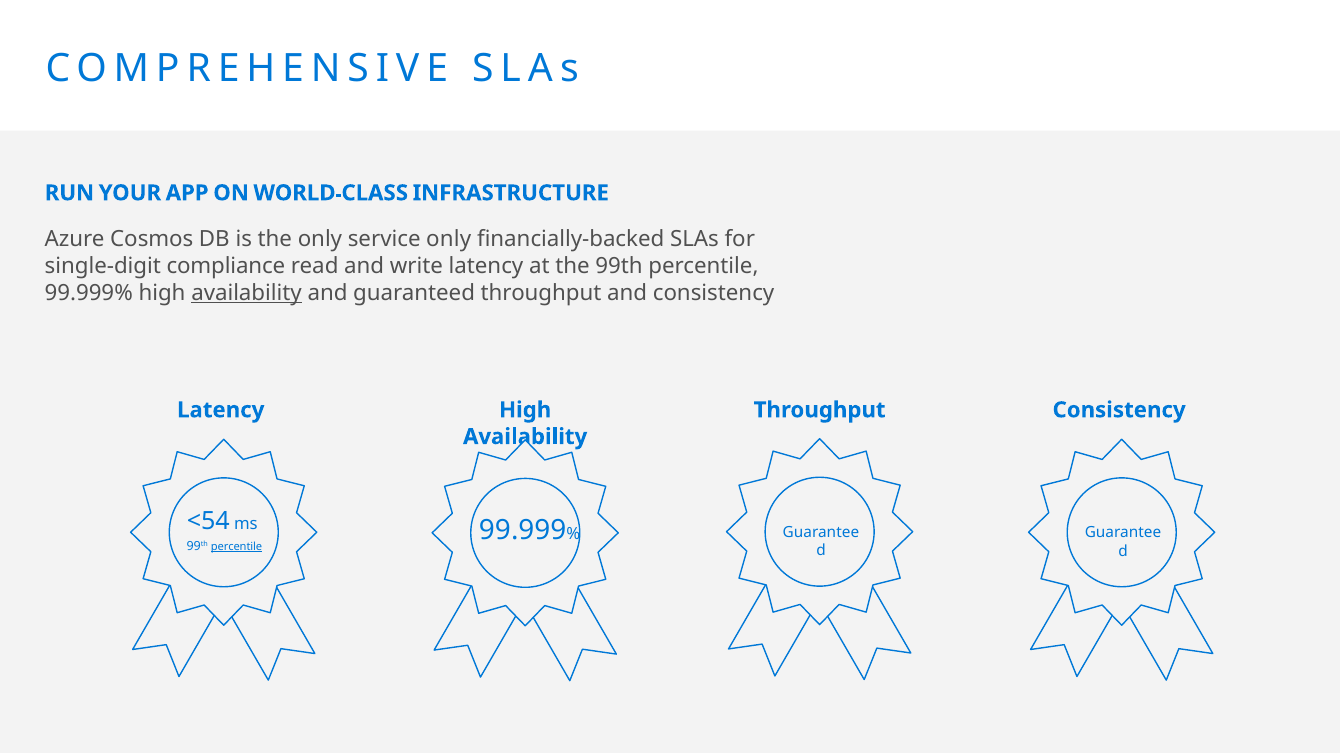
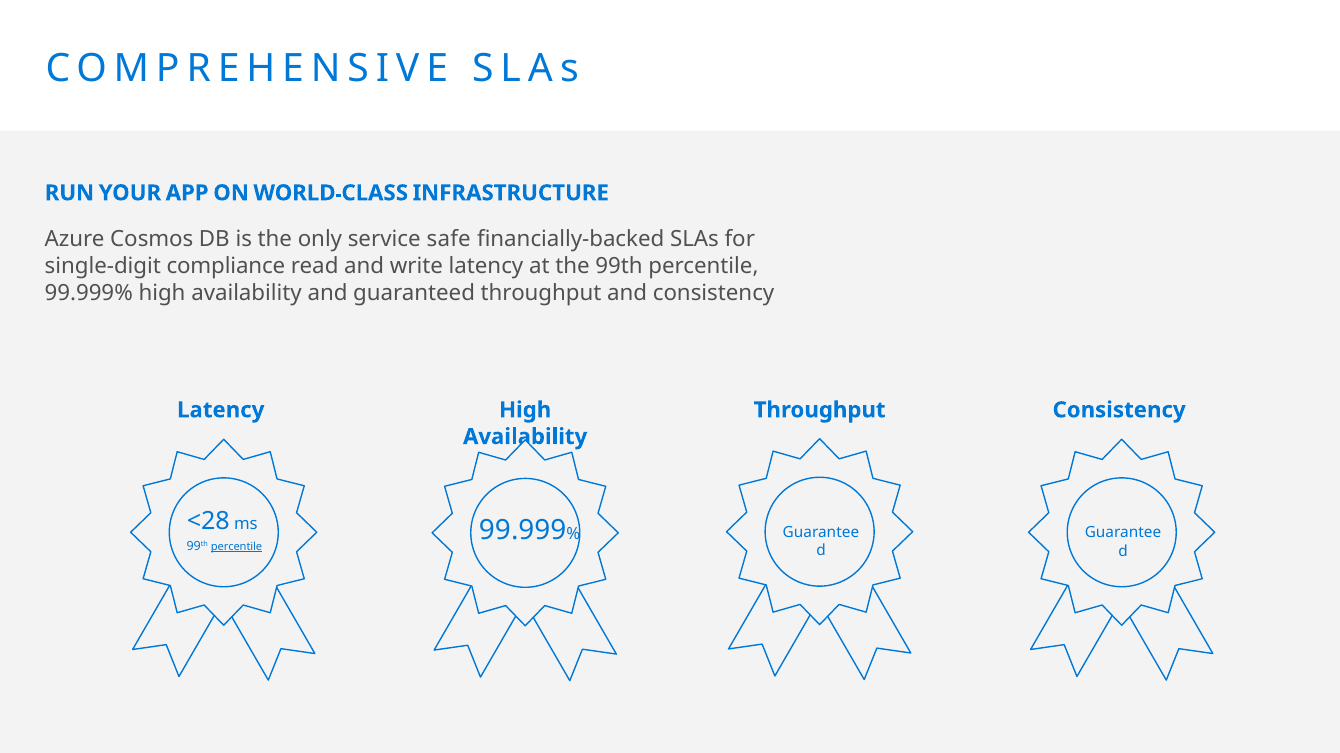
service only: only -> safe (449, 239)
availability underline: present -> none (247, 293)
<54: <54 -> <28 (208, 522)
